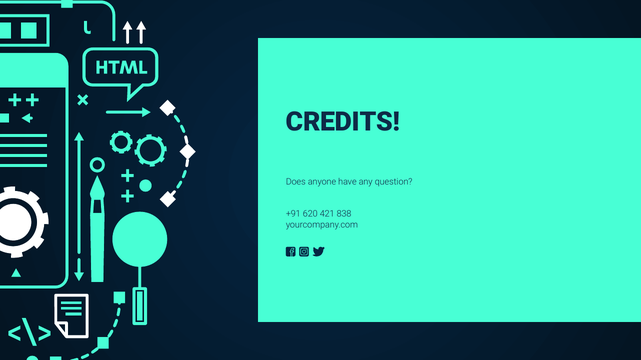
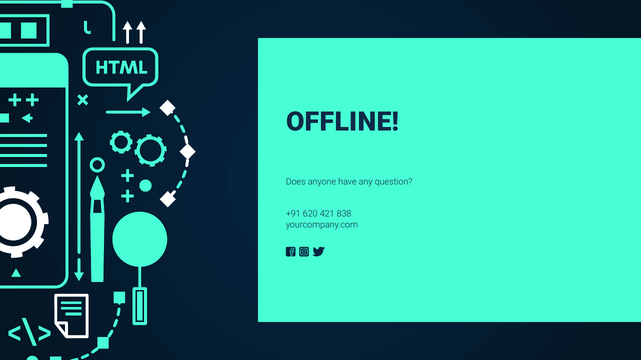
CREDITS: CREDITS -> OFFLINE (343, 122)
